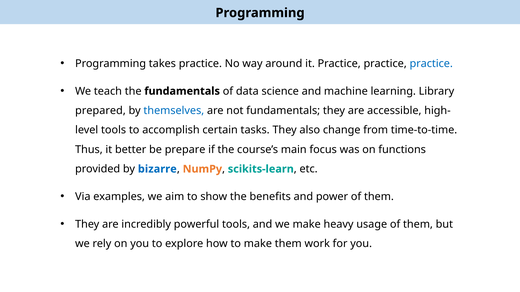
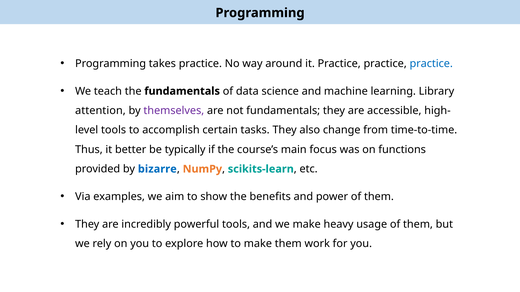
prepared: prepared -> attention (100, 111)
themselves colour: blue -> purple (174, 111)
prepare: prepare -> typically (185, 150)
